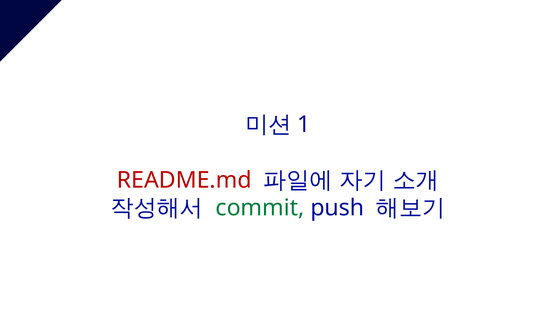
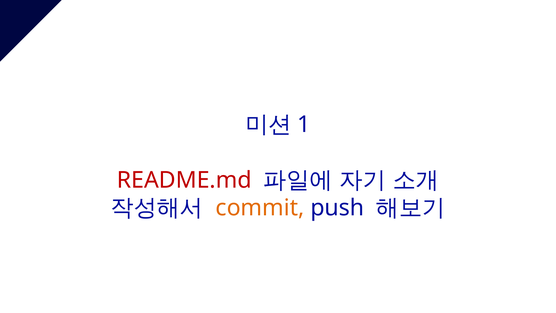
commit colour: green -> orange (260, 208)
